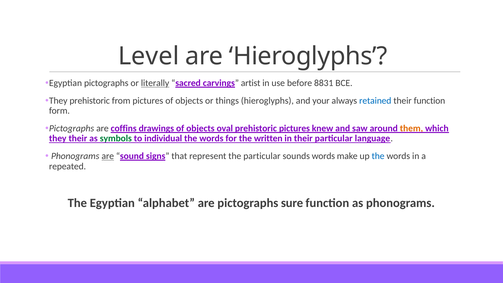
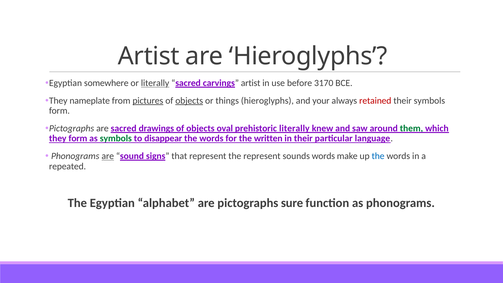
Level: Level -> Artist (149, 56)
Egyptian pictographs: pictographs -> somewhere (106, 83)
8831: 8831 -> 3170 (324, 83)
They prehistoric: prehistoric -> nameplate (90, 101)
pictures underline: none -> present (148, 101)
objects underline: none -> present (189, 101)
retained colour: blue -> red (375, 101)
their function: function -> symbols (429, 101)
are coffins: coffins -> sacred (124, 128)
prehistoric pictures: pictures -> literally (294, 128)
them colour: orange -> green (411, 128)
they their: their -> form (78, 139)
individual: individual -> disappear (163, 139)
the particular: particular -> represent (262, 156)
